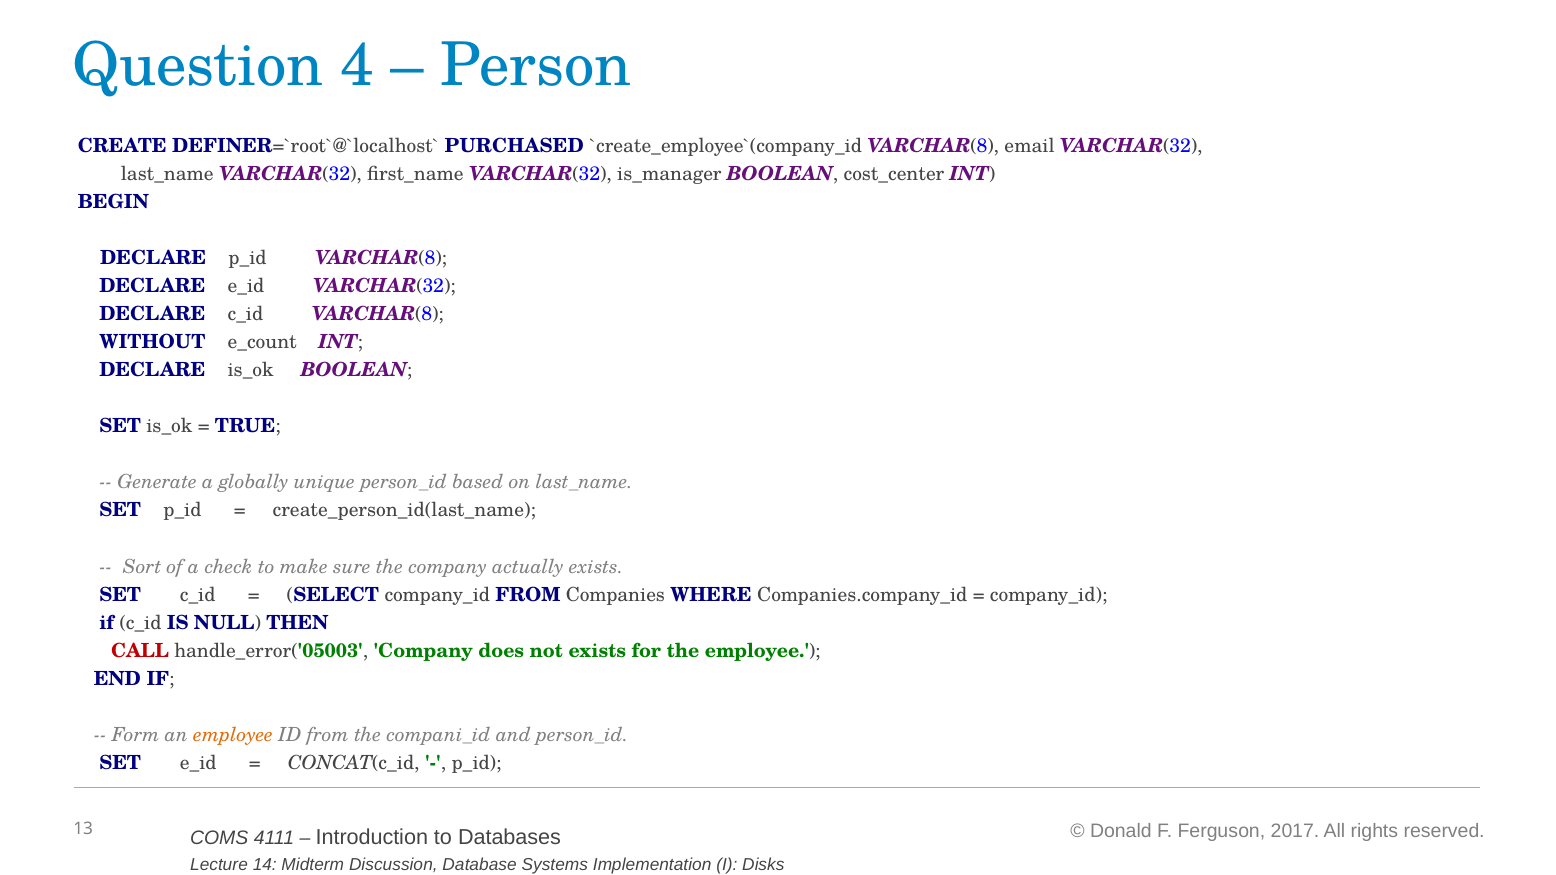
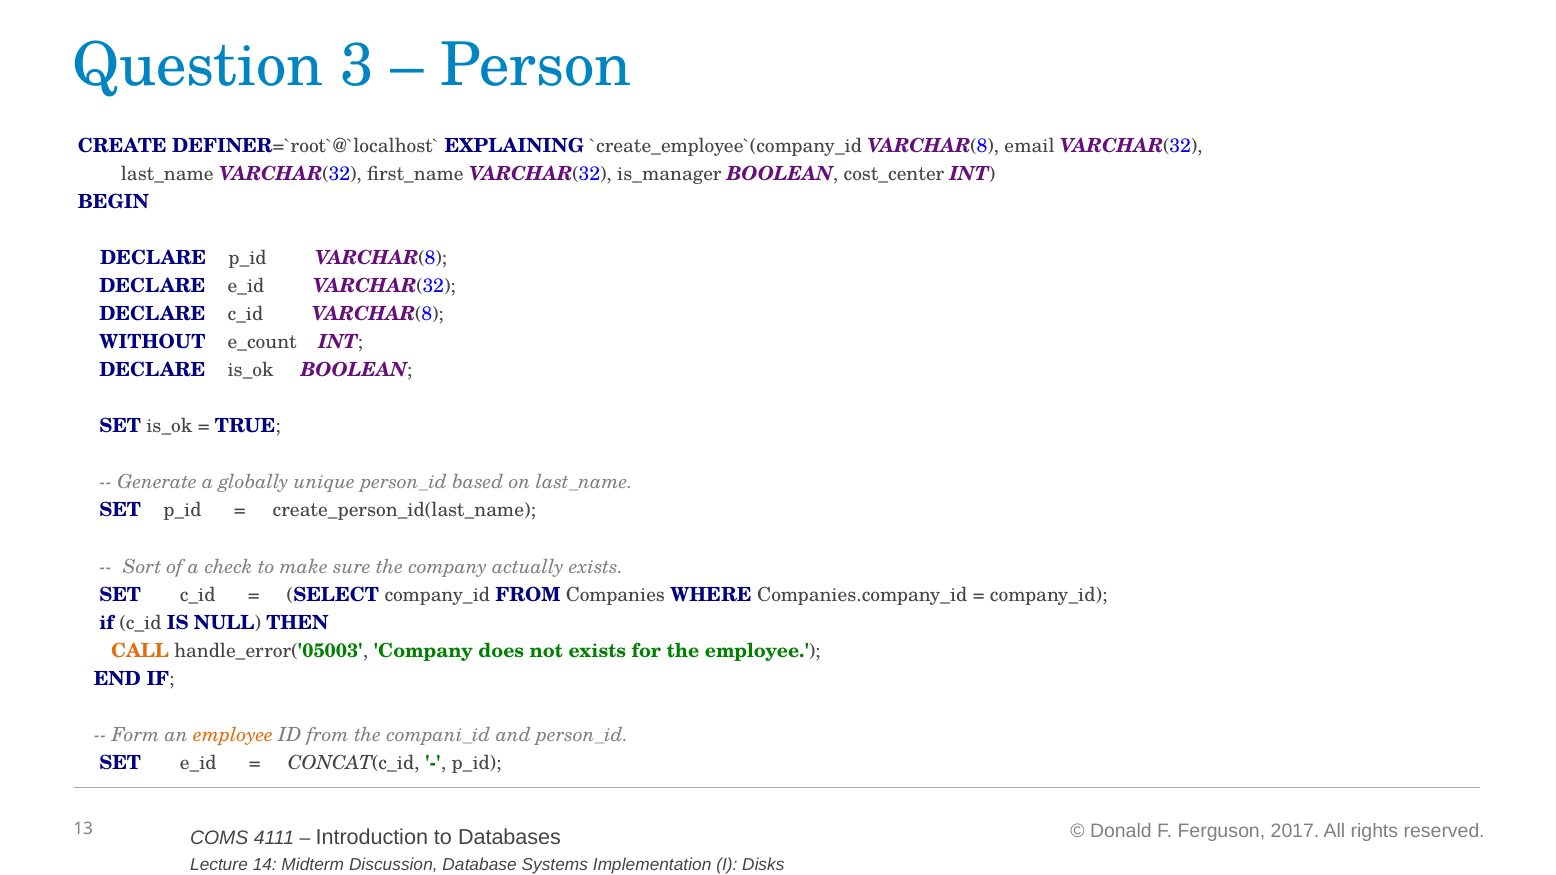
4: 4 -> 3 (357, 66)
PURCHASED: PURCHASED -> EXPLAINING (514, 146)
CALL colour: red -> orange (140, 651)
